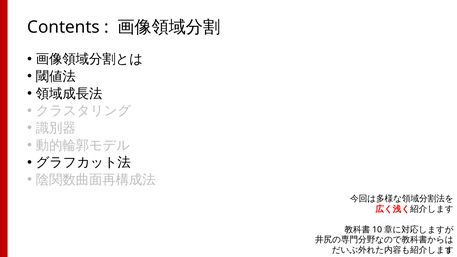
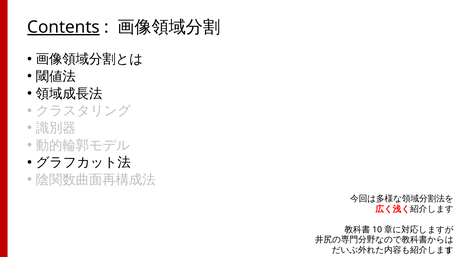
Contents underline: none -> present (64, 27)
